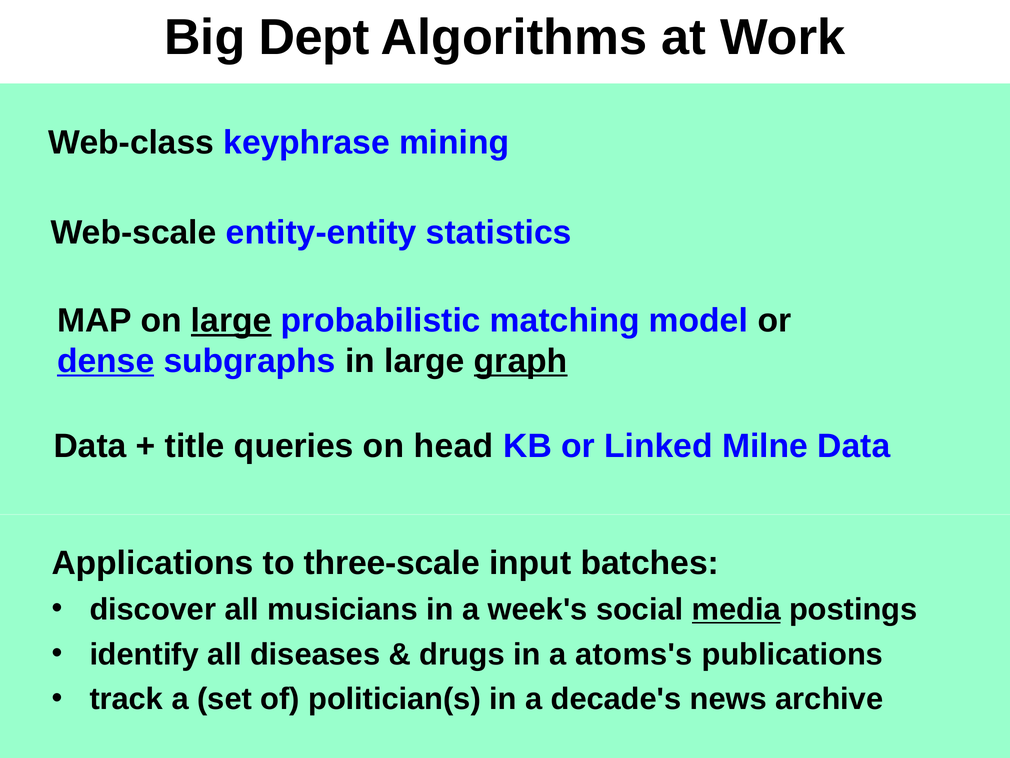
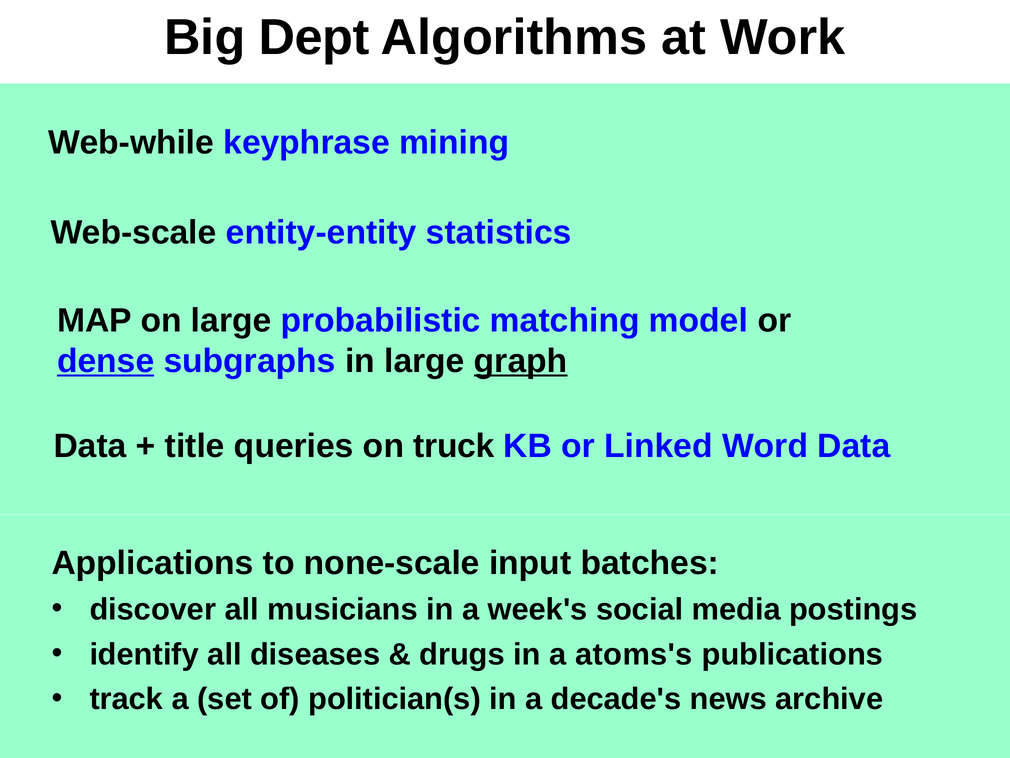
Web-class: Web-class -> Web-while (131, 142)
large underline: present -> none (231, 321)
head: head -> truck (454, 446)
Milne: Milne -> Word (765, 446)
three-scale: three-scale -> none-scale (392, 563)
media underline: present -> none (736, 609)
